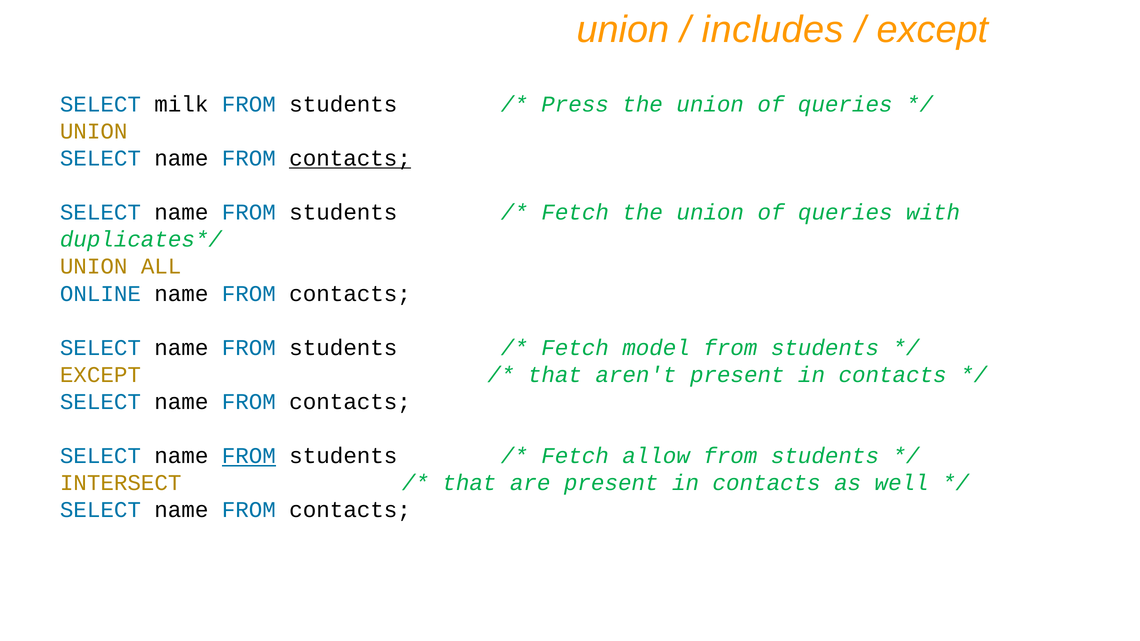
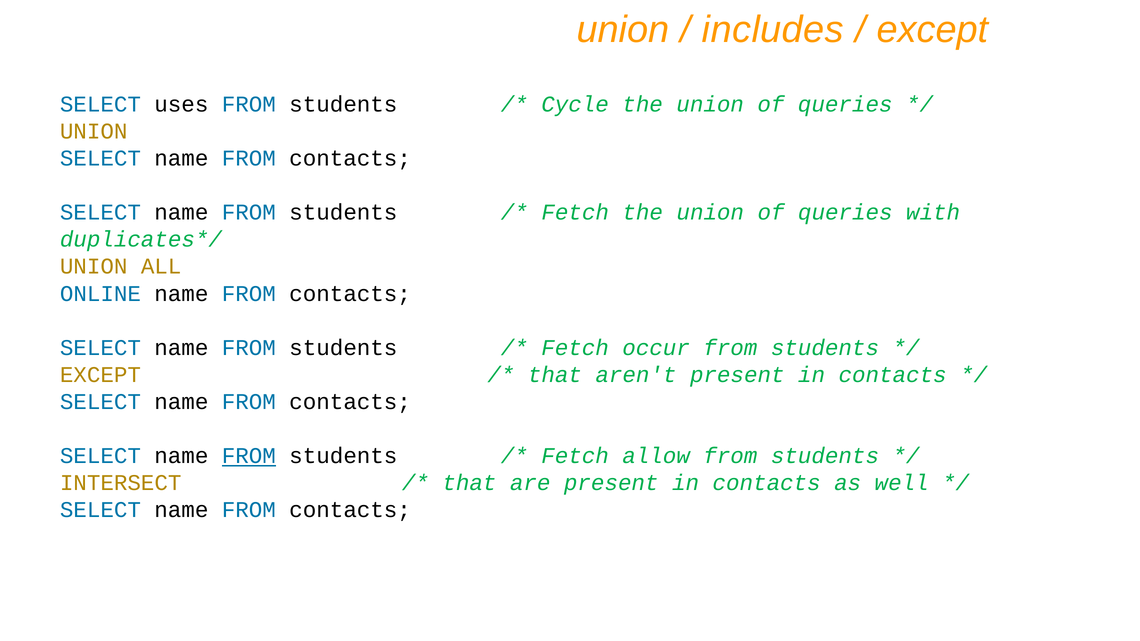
milk: milk -> uses (181, 104)
Press: Press -> Cycle (575, 104)
contacts underline: present -> none (350, 158)
model: model -> occur (656, 348)
